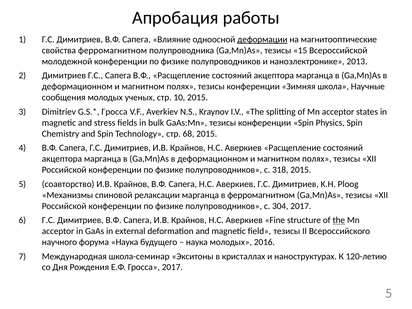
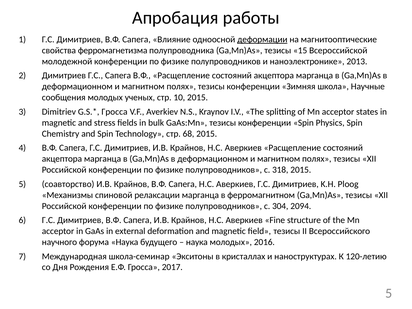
свойства ферромагнитном: ферромагнитном -> ферромагнетизма (113, 50)
304 2017: 2017 -> 2094 (301, 206)
the underline: present -> none (339, 220)
